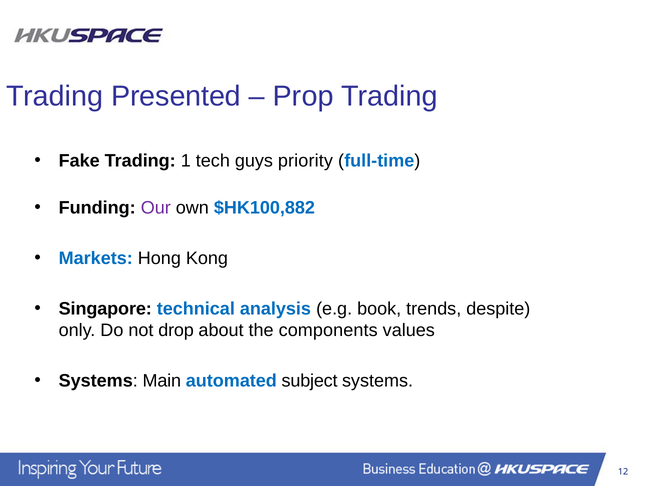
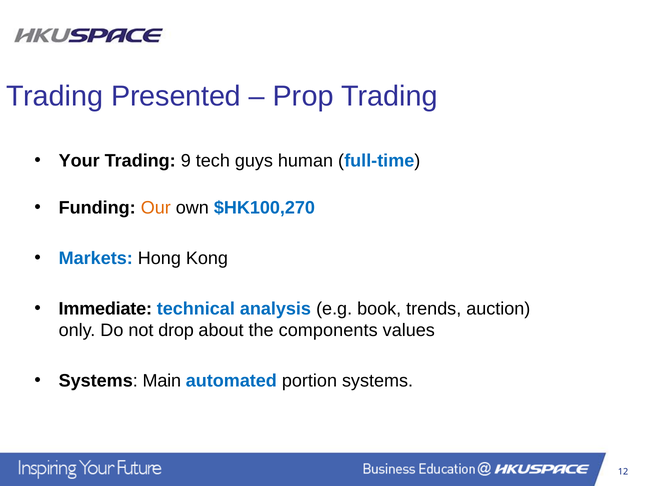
Fake: Fake -> Your (79, 161)
1: 1 -> 9 (186, 161)
priority: priority -> human (305, 161)
Our colour: purple -> orange (156, 208)
$HK100,882: $HK100,882 -> $HK100,270 (264, 208)
Singapore: Singapore -> Immediate (105, 309)
despite: despite -> auction (498, 309)
subject: subject -> portion (309, 381)
